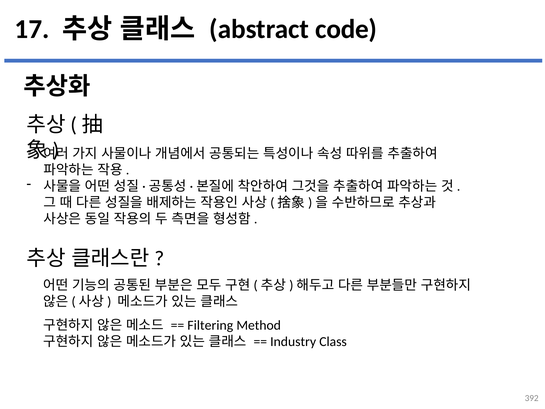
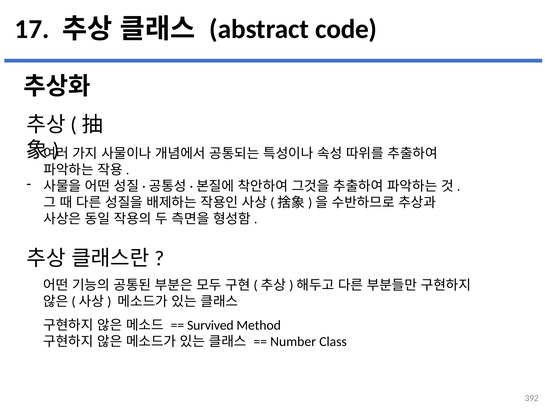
Filtering: Filtering -> Survived (210, 325)
Industry: Industry -> Number (293, 341)
